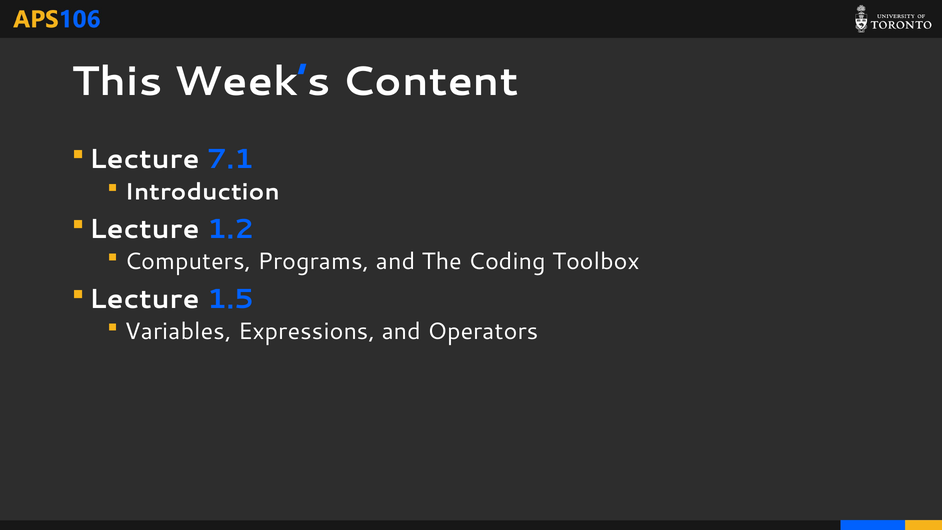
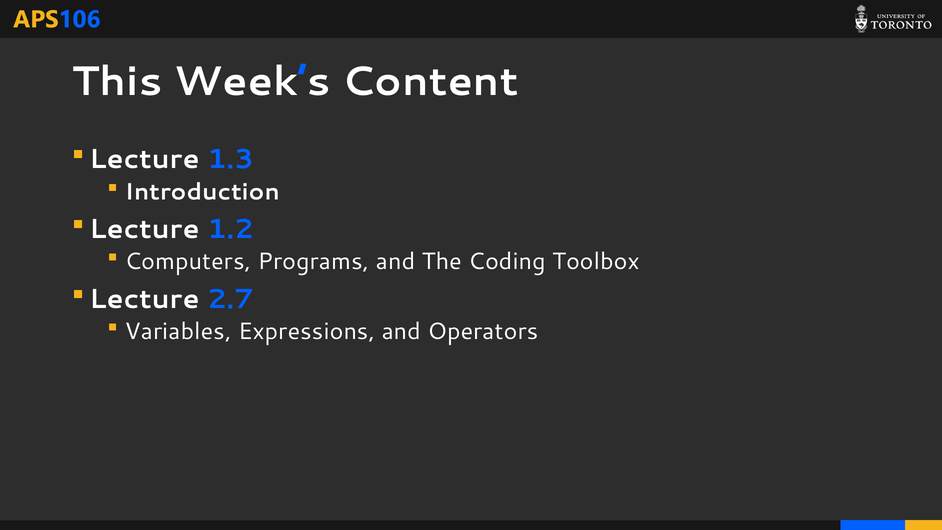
7.1: 7.1 -> 1.3 (231, 159)
1.5: 1.5 -> 2.7 (231, 299)
